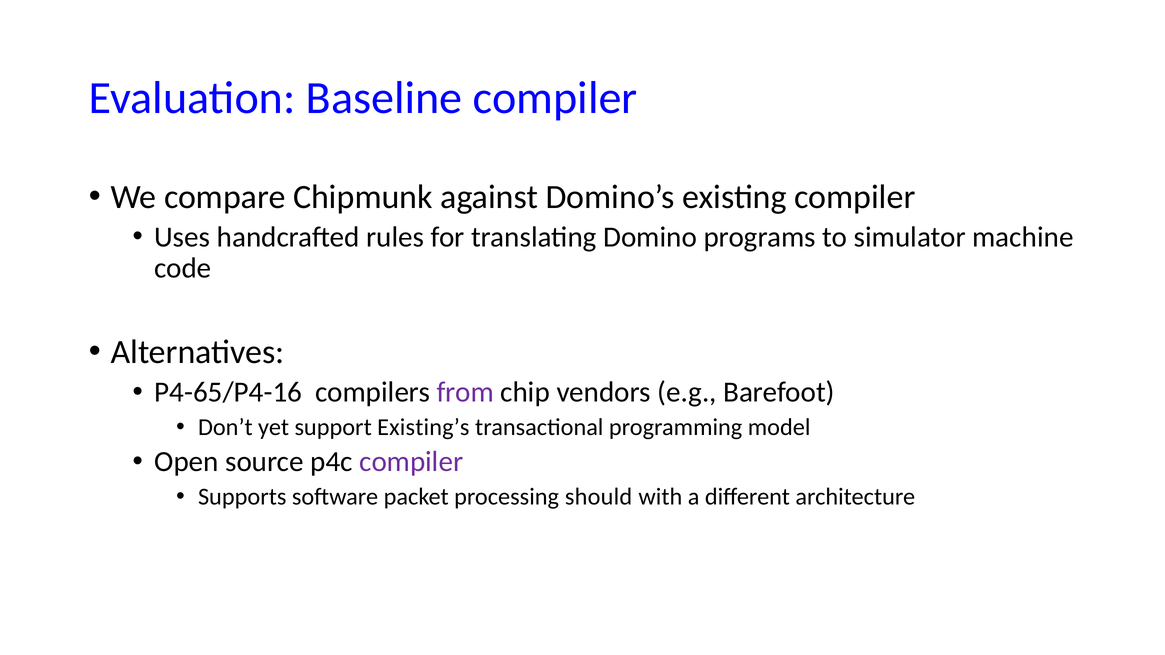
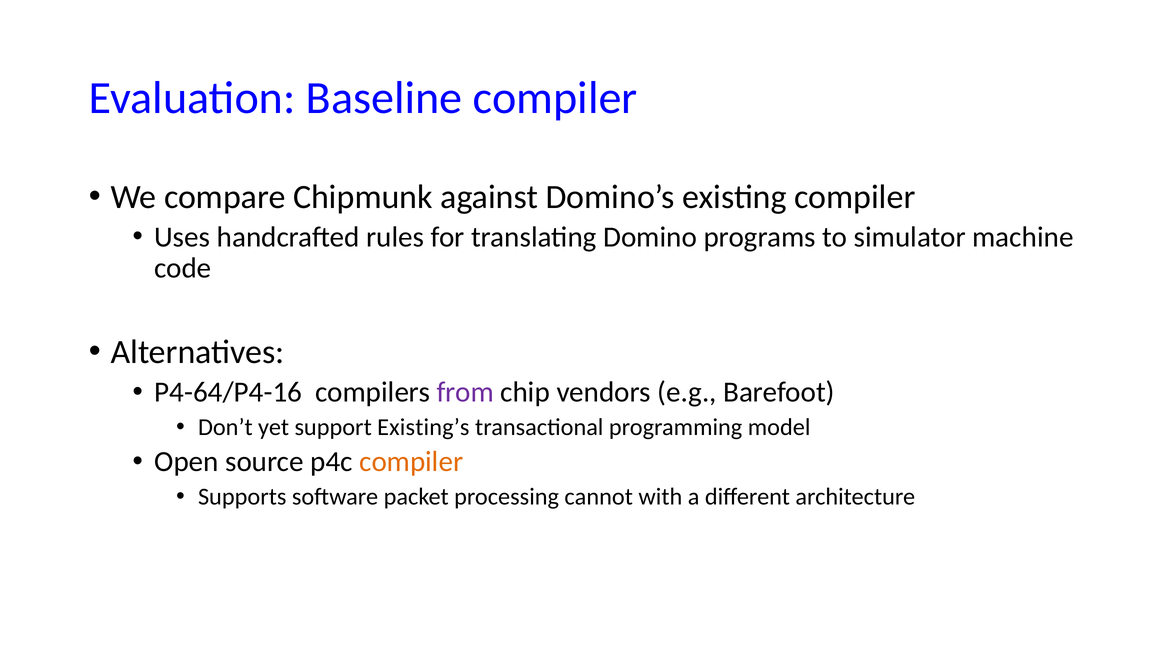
P4-65/P4-16: P4-65/P4-16 -> P4-64/P4-16 (228, 392)
compiler colour: purple -> orange (411, 462)
should: should -> cannot (599, 497)
